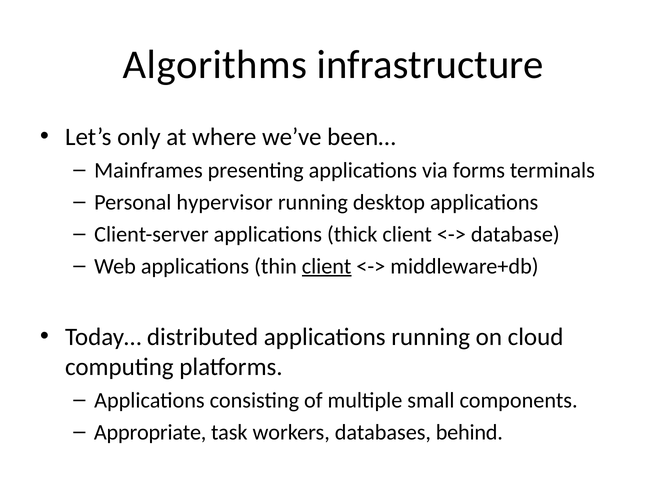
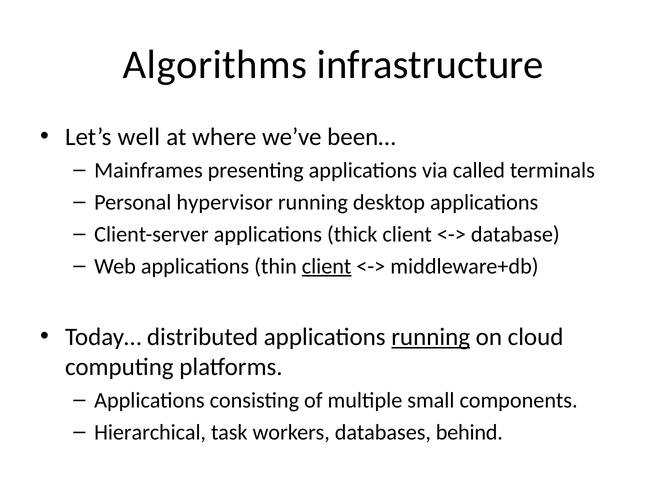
only: only -> well (139, 137)
forms: forms -> called (479, 170)
running underline: none -> present (431, 336)
Appropriate: Appropriate -> Hierarchical (150, 432)
